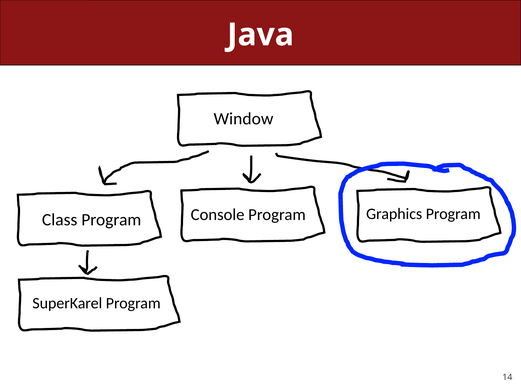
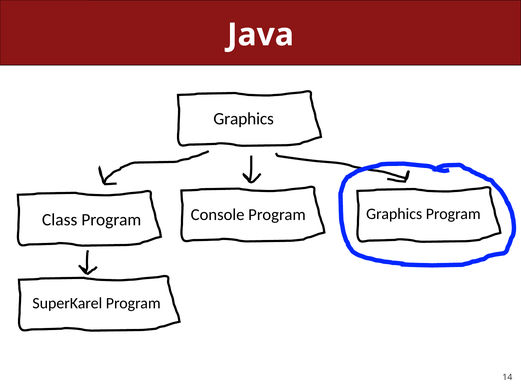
Window: Window -> Graphics (244, 119)
